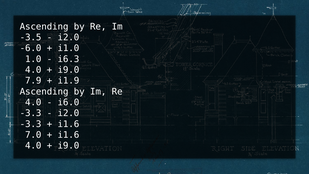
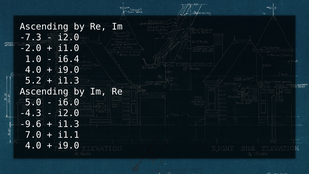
-3.5: -3.5 -> -7.3 (31, 37)
-6.0: -6.0 -> -2.0 (31, 48)
i6.3: i6.3 -> i6.4 (68, 59)
7.9: 7.9 -> 5.2 (33, 81)
i1.9: i1.9 -> i1.3 (68, 81)
4.0: 4.0 -> 5.0 (33, 102)
-3.3: -3.3 -> -4.3 (31, 113)
-3.3: -3.3 -> -9.6 (31, 124)
i1.6: i1.6 -> i1.3 (68, 124)
i1.6: i1.6 -> i1.1 (68, 135)
